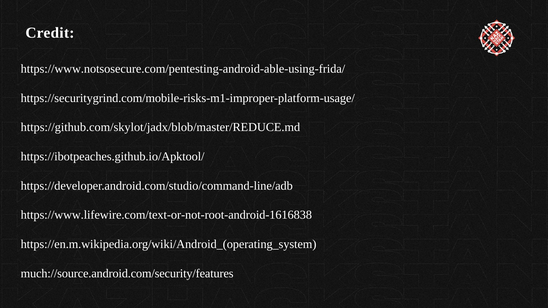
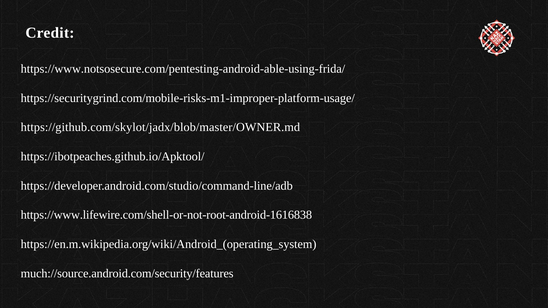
https://github.com/skylot/jadx/blob/master/REDUCE.md: https://github.com/skylot/jadx/blob/master/REDUCE.md -> https://github.com/skylot/jadx/blob/master/OWNER.md (160, 127)
https://www.lifewire.com/text-or-not-root-android-1616838: https://www.lifewire.com/text-or-not-root-android-1616838 -> https://www.lifewire.com/shell-or-not-root-android-1616838 (166, 215)
